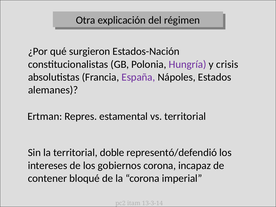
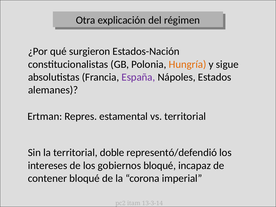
Hungría colour: purple -> orange (188, 64)
crisis: crisis -> sigue (227, 64)
gobiernos corona: corona -> bloqué (160, 165)
